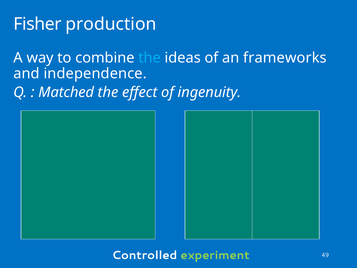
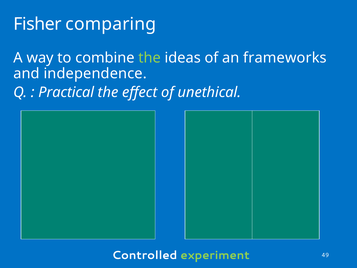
production: production -> comparing (111, 24)
the colour: light blue -> light green (150, 58)
Matched: Matched -> Practical (66, 92)
ingenuity: ingenuity -> unethical (209, 92)
